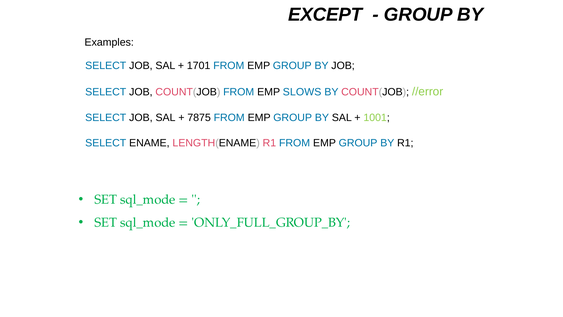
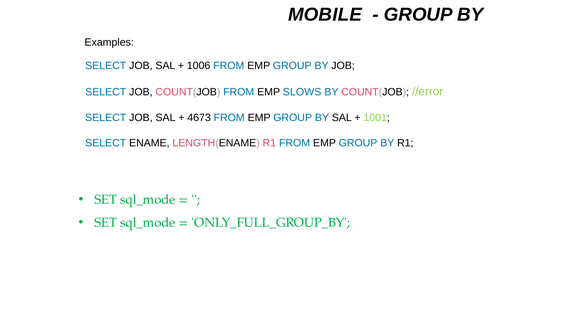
EXCEPT: EXCEPT -> MOBILE (325, 15)
1701: 1701 -> 1006 (199, 65)
7875: 7875 -> 4673 (199, 118)
